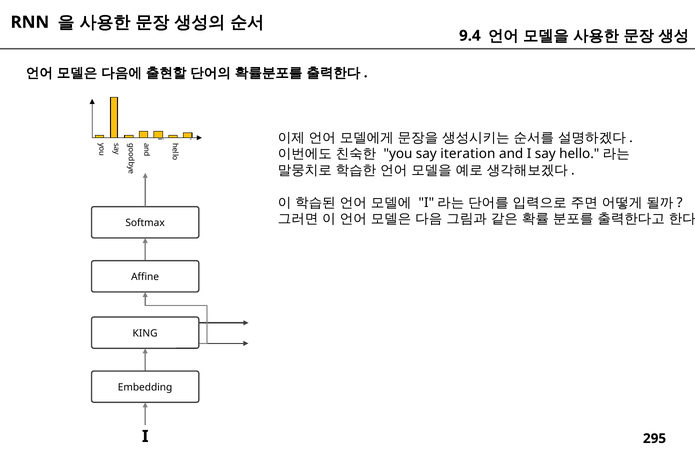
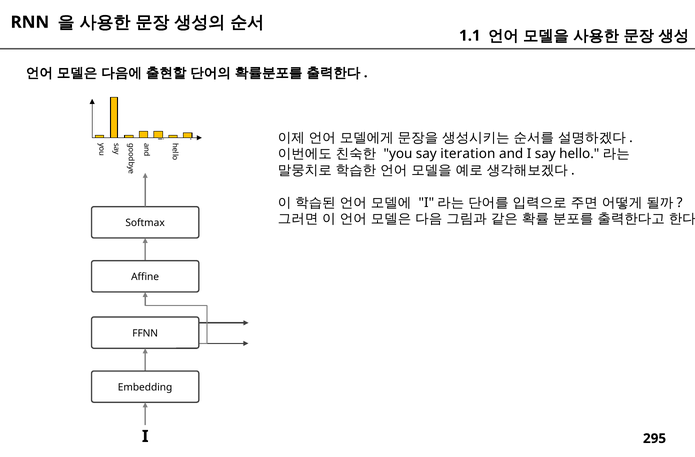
9.4: 9.4 -> 1.1 (470, 36)
KING: KING -> FFNN (145, 333)
